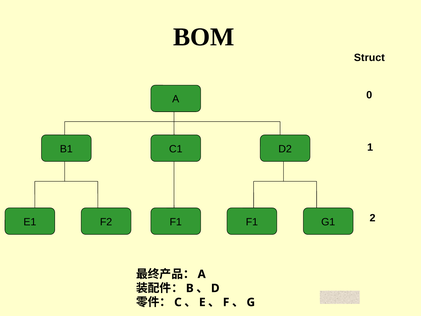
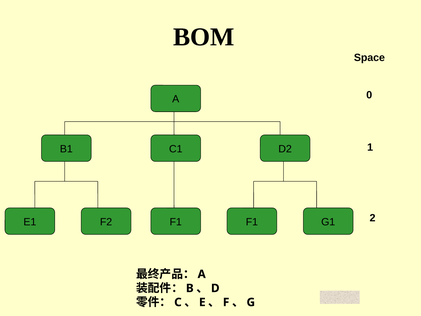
Struct: Struct -> Space (369, 58)
